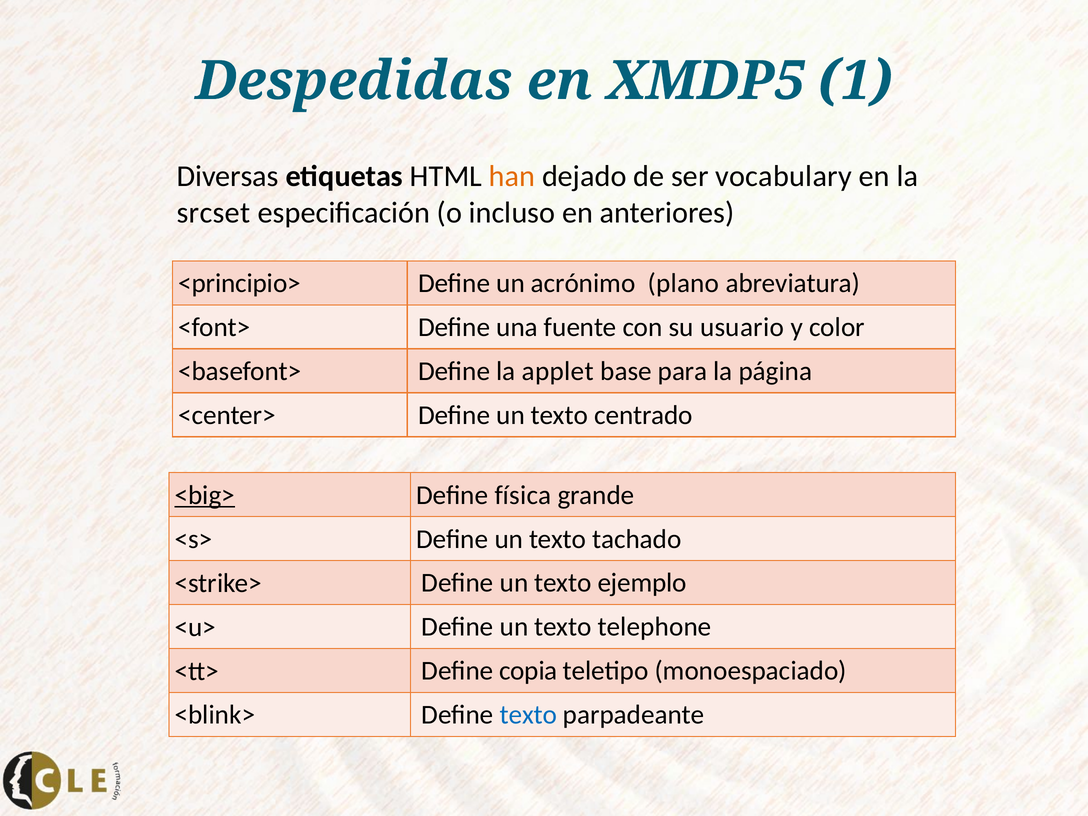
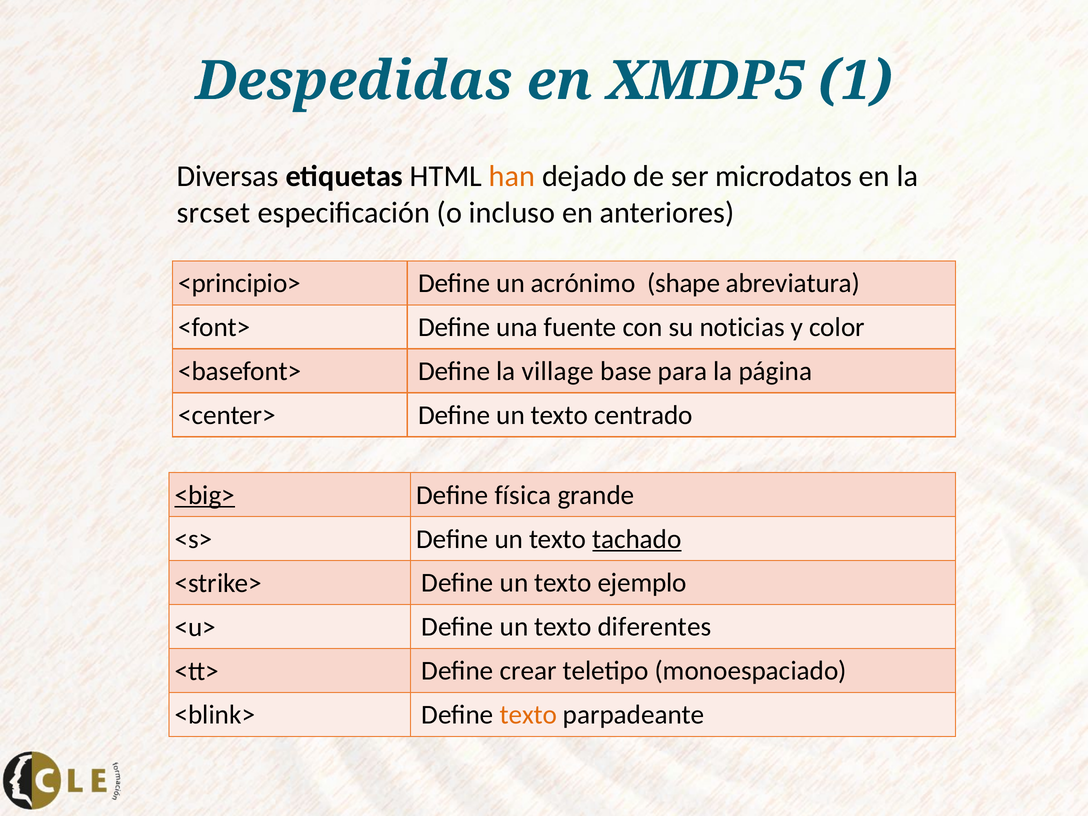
vocabulary: vocabulary -> microdatos (784, 176)
plano: plano -> shape (684, 283)
usuario: usuario -> noticias (742, 327)
applet: applet -> village (558, 371)
tachado underline: none -> present (637, 539)
telephone: telephone -> diferentes (654, 627)
copia: copia -> crear (528, 671)
texto colour: blue -> orange (528, 715)
